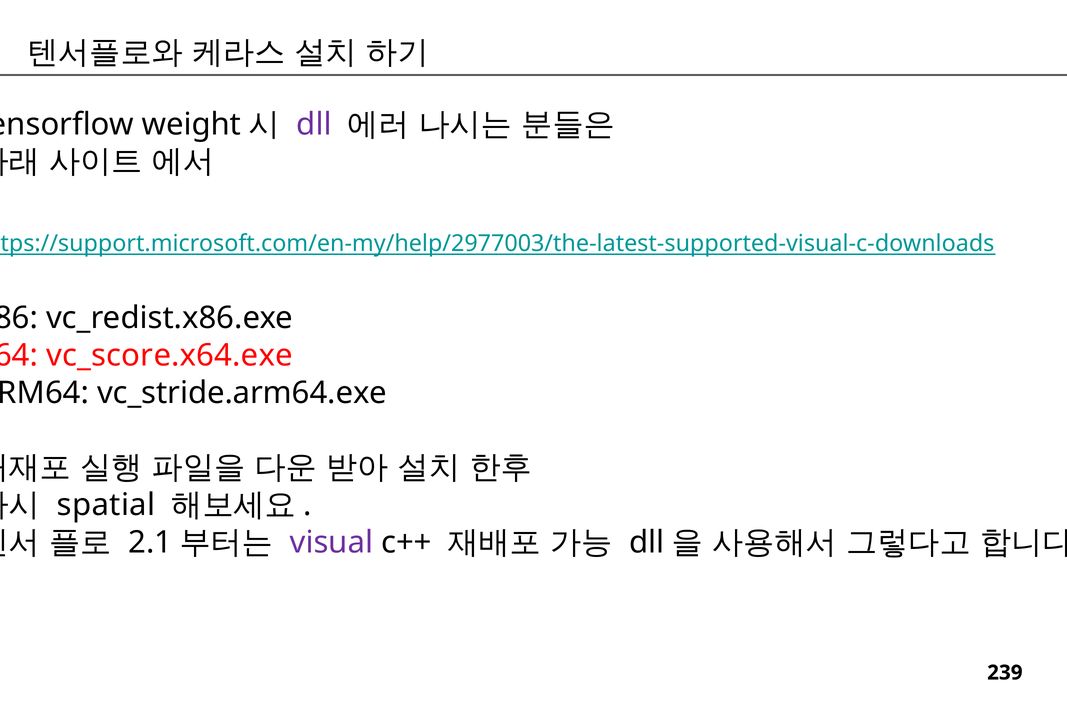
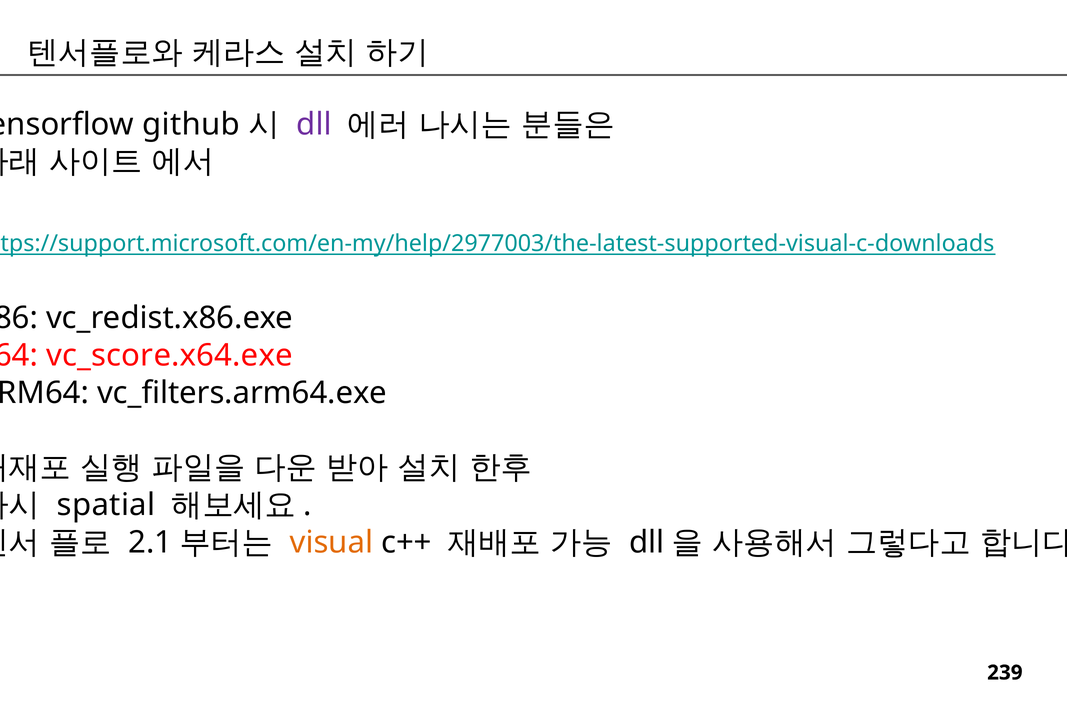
weight: weight -> github (191, 124)
vc_stride.arm64.exe: vc_stride.arm64.exe -> vc_filters.arm64.exe (242, 393)
visual colour: purple -> orange (331, 542)
